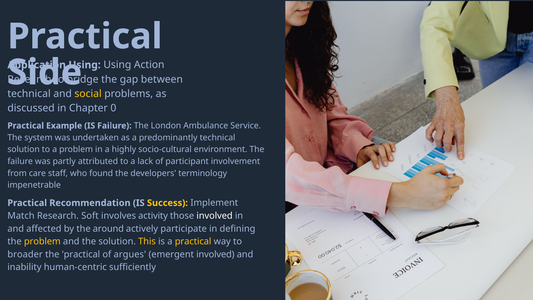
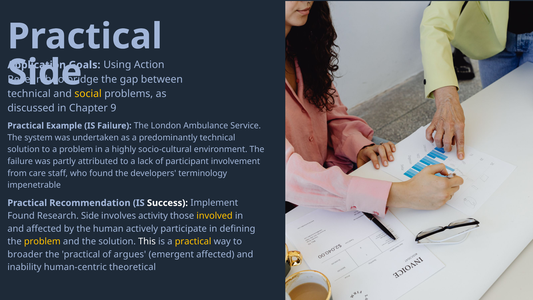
Using: Using -> Goals (85, 65)
0: 0 -> 9 (113, 108)
Success colour: yellow -> white (167, 203)
Match: Match -> Found (21, 216)
Research Soft: Soft -> Side (90, 216)
involved colour: white -> yellow (215, 216)
around: around -> human (108, 229)
This colour: yellow -> white (147, 241)
emergent involved: involved -> affected (215, 254)
sufficiently: sufficiently -> theoretical (133, 267)
